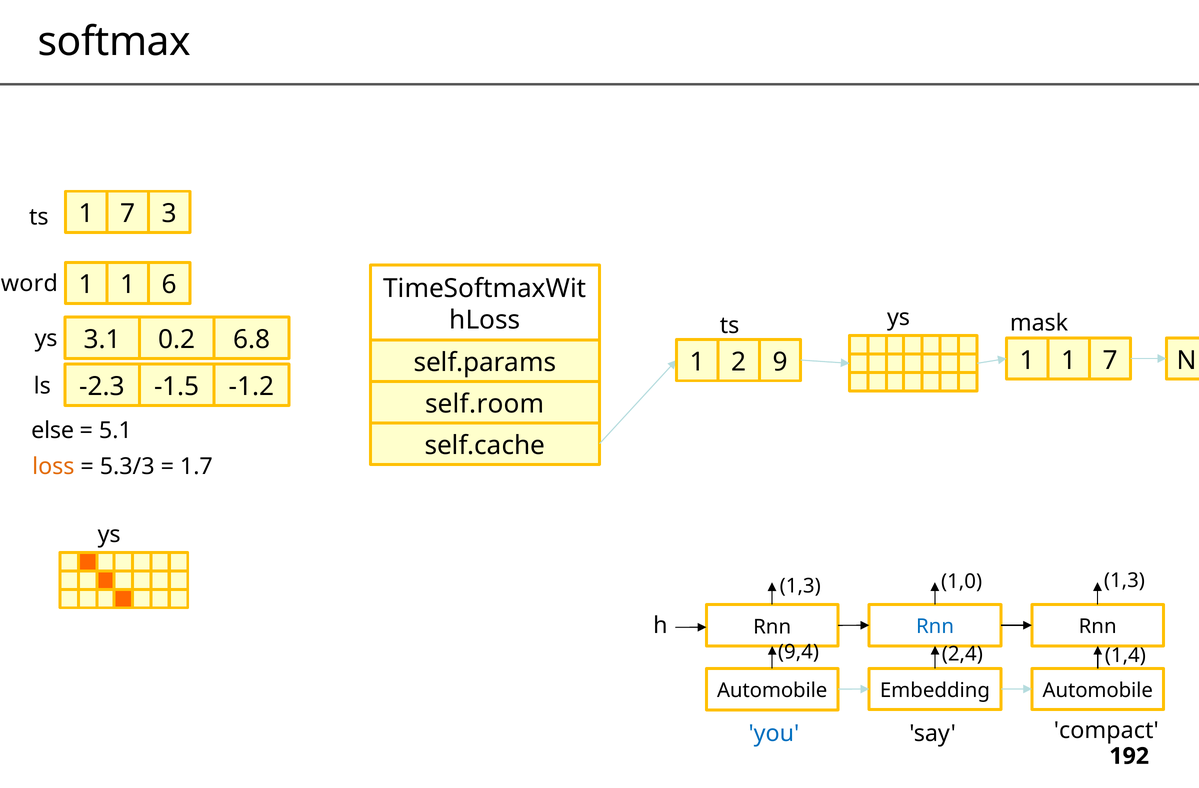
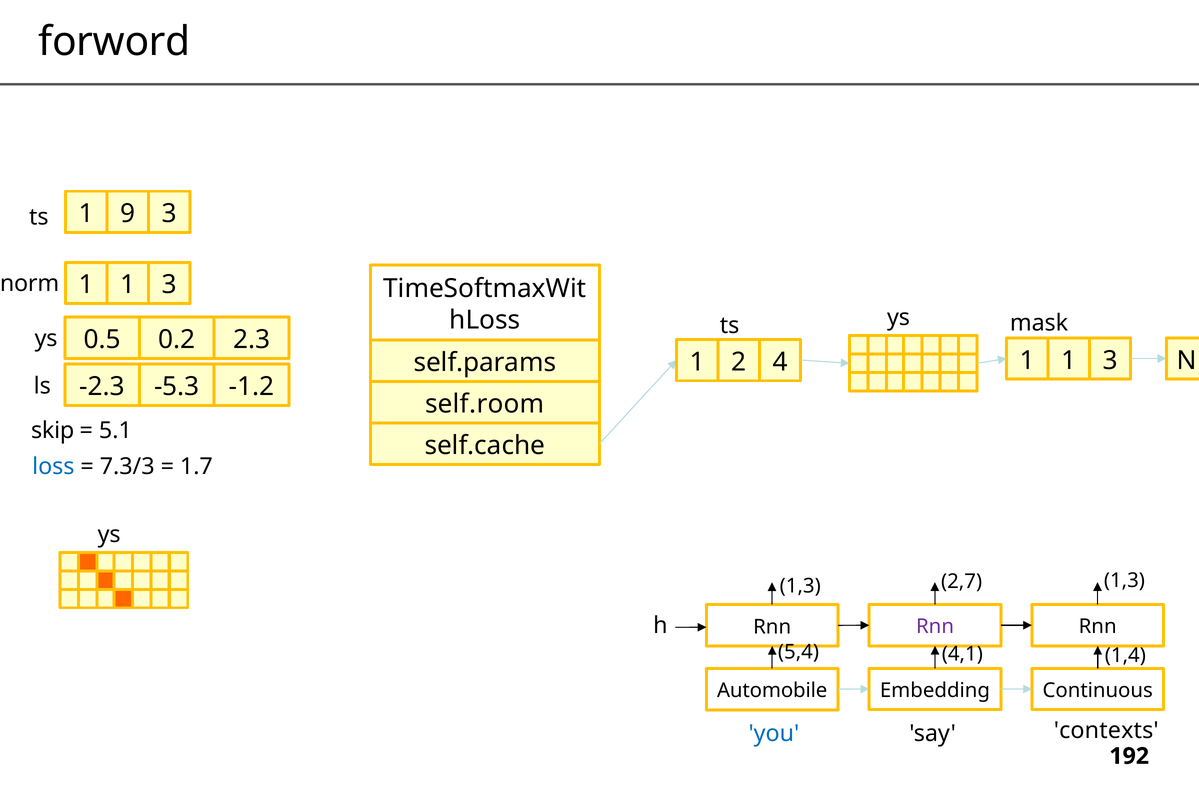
softmax: softmax -> forword (114, 42)
ts 1 7: 7 -> 9 (128, 214)
word: word -> norm (30, 284)
6: 6 -> 3 (169, 285)
3.1: 3.1 -> 0.5 (102, 339)
6.8: 6.8 -> 2.3 (252, 339)
7: 7 -> 3 (1110, 360)
9: 9 -> 4 (780, 362)
-1.5: -1.5 -> -5.3 (177, 386)
else: else -> skip (53, 430)
loss colour: orange -> blue (53, 466)
5.3/3: 5.3/3 -> 7.3/3 (127, 466)
1,0: 1,0 -> 2,7 (962, 581)
Rnn colour: blue -> purple (935, 626)
9,4: 9,4 -> 5,4 (798, 652)
2,4: 2,4 -> 4,1 (962, 653)
Embedding Automobile: Automobile -> Continuous (1098, 690)
compact: compact -> contexts (1106, 730)
